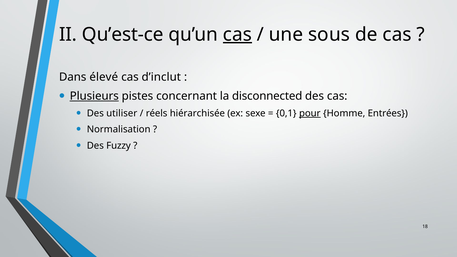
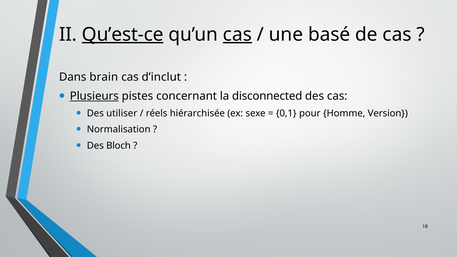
Qu’est-ce underline: none -> present (123, 34)
sous: sous -> basé (329, 34)
élevé: élevé -> brain (104, 77)
pour underline: present -> none (310, 113)
Entrées: Entrées -> Version (388, 113)
Fuzzy: Fuzzy -> Bloch (119, 146)
